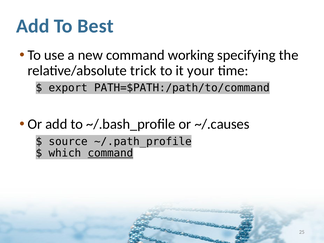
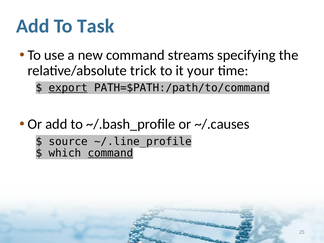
Best: Best -> Task (96, 26)
working: working -> streams (191, 55)
export underline: none -> present (68, 88)
~/.path_profile: ~/.path_profile -> ~/.line_profile (143, 141)
